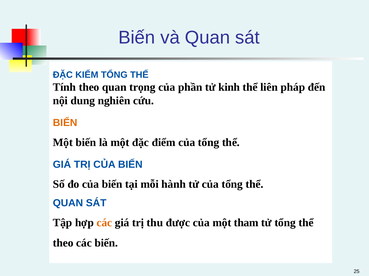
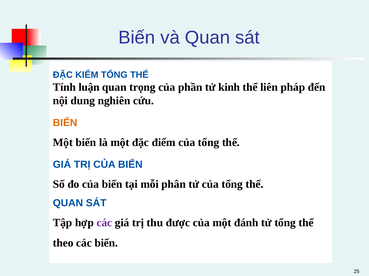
Tính theo: theo -> luận (89, 87)
hành: hành -> phân (174, 185)
các colour: orange -> purple (104, 223)
tham: tham -> đánh (246, 223)
